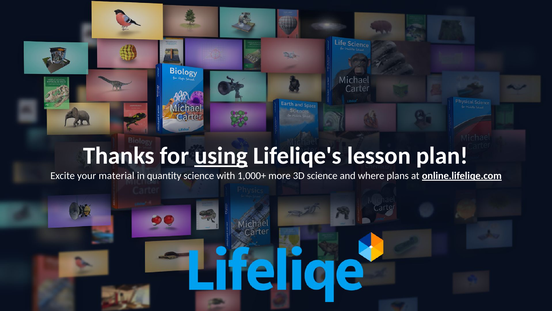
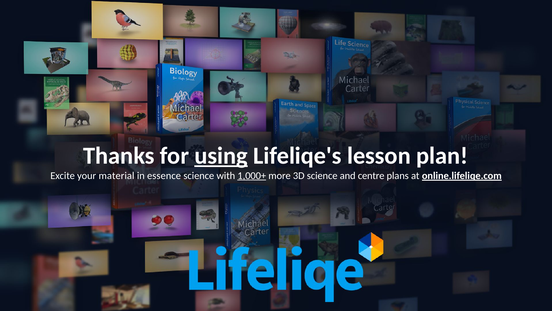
quantity: quantity -> essence (164, 175)
1,000+ underline: none -> present (252, 175)
where: where -> centre (371, 175)
